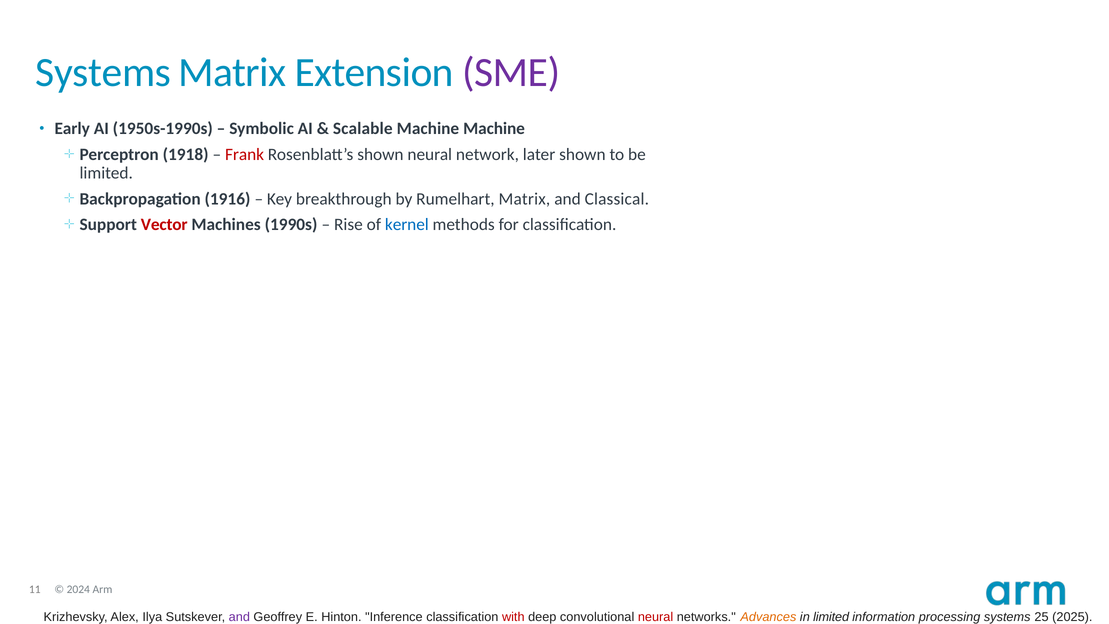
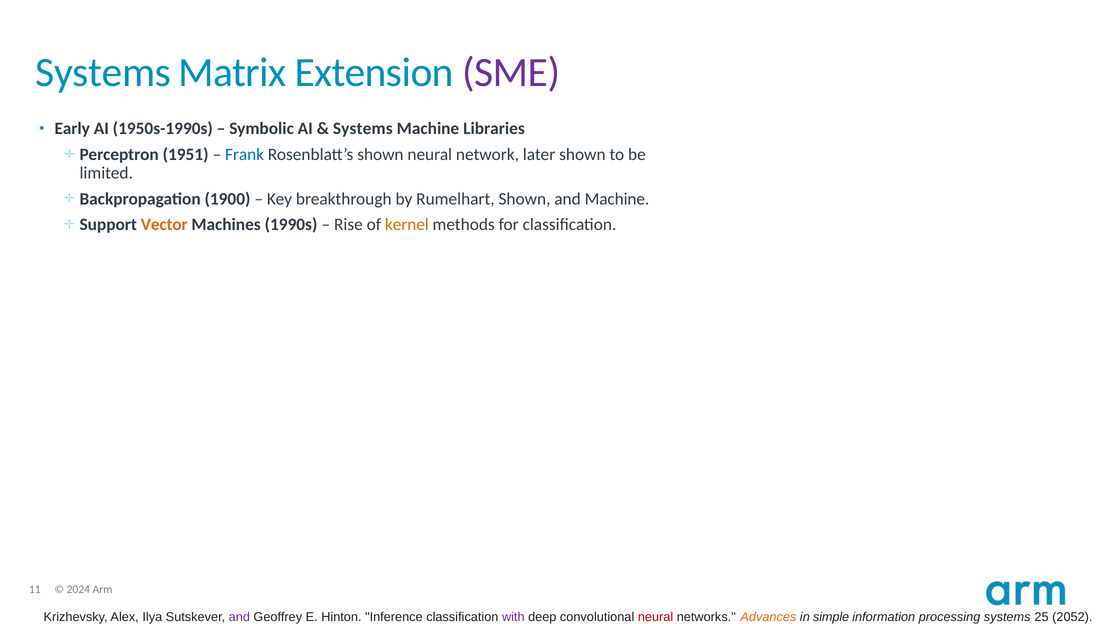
Scalable: Scalable -> Systems (363, 129)
Machine Machine: Machine -> Libraries (494, 129)
1918: 1918 -> 1951 (186, 154)
Frank colour: red -> blue (245, 154)
1916: 1916 -> 1900 (227, 199)
Rumelhart Matrix: Matrix -> Shown (524, 199)
and Classical: Classical -> Machine (617, 199)
Vector colour: red -> orange (164, 224)
kernel colour: blue -> orange (407, 224)
with colour: red -> purple (513, 617)
in limited: limited -> simple (831, 617)
2025: 2025 -> 2052 (1072, 617)
